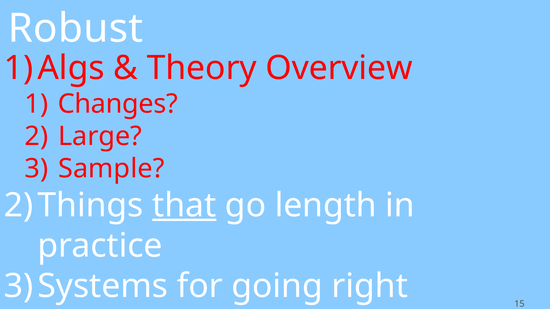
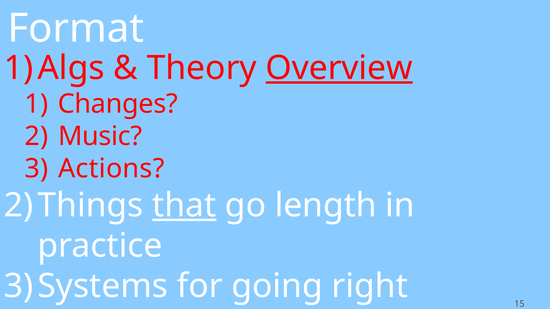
Robust: Robust -> Format (76, 29)
Overview underline: none -> present (339, 68)
Large: Large -> Music (100, 136)
Sample: Sample -> Actions (111, 169)
